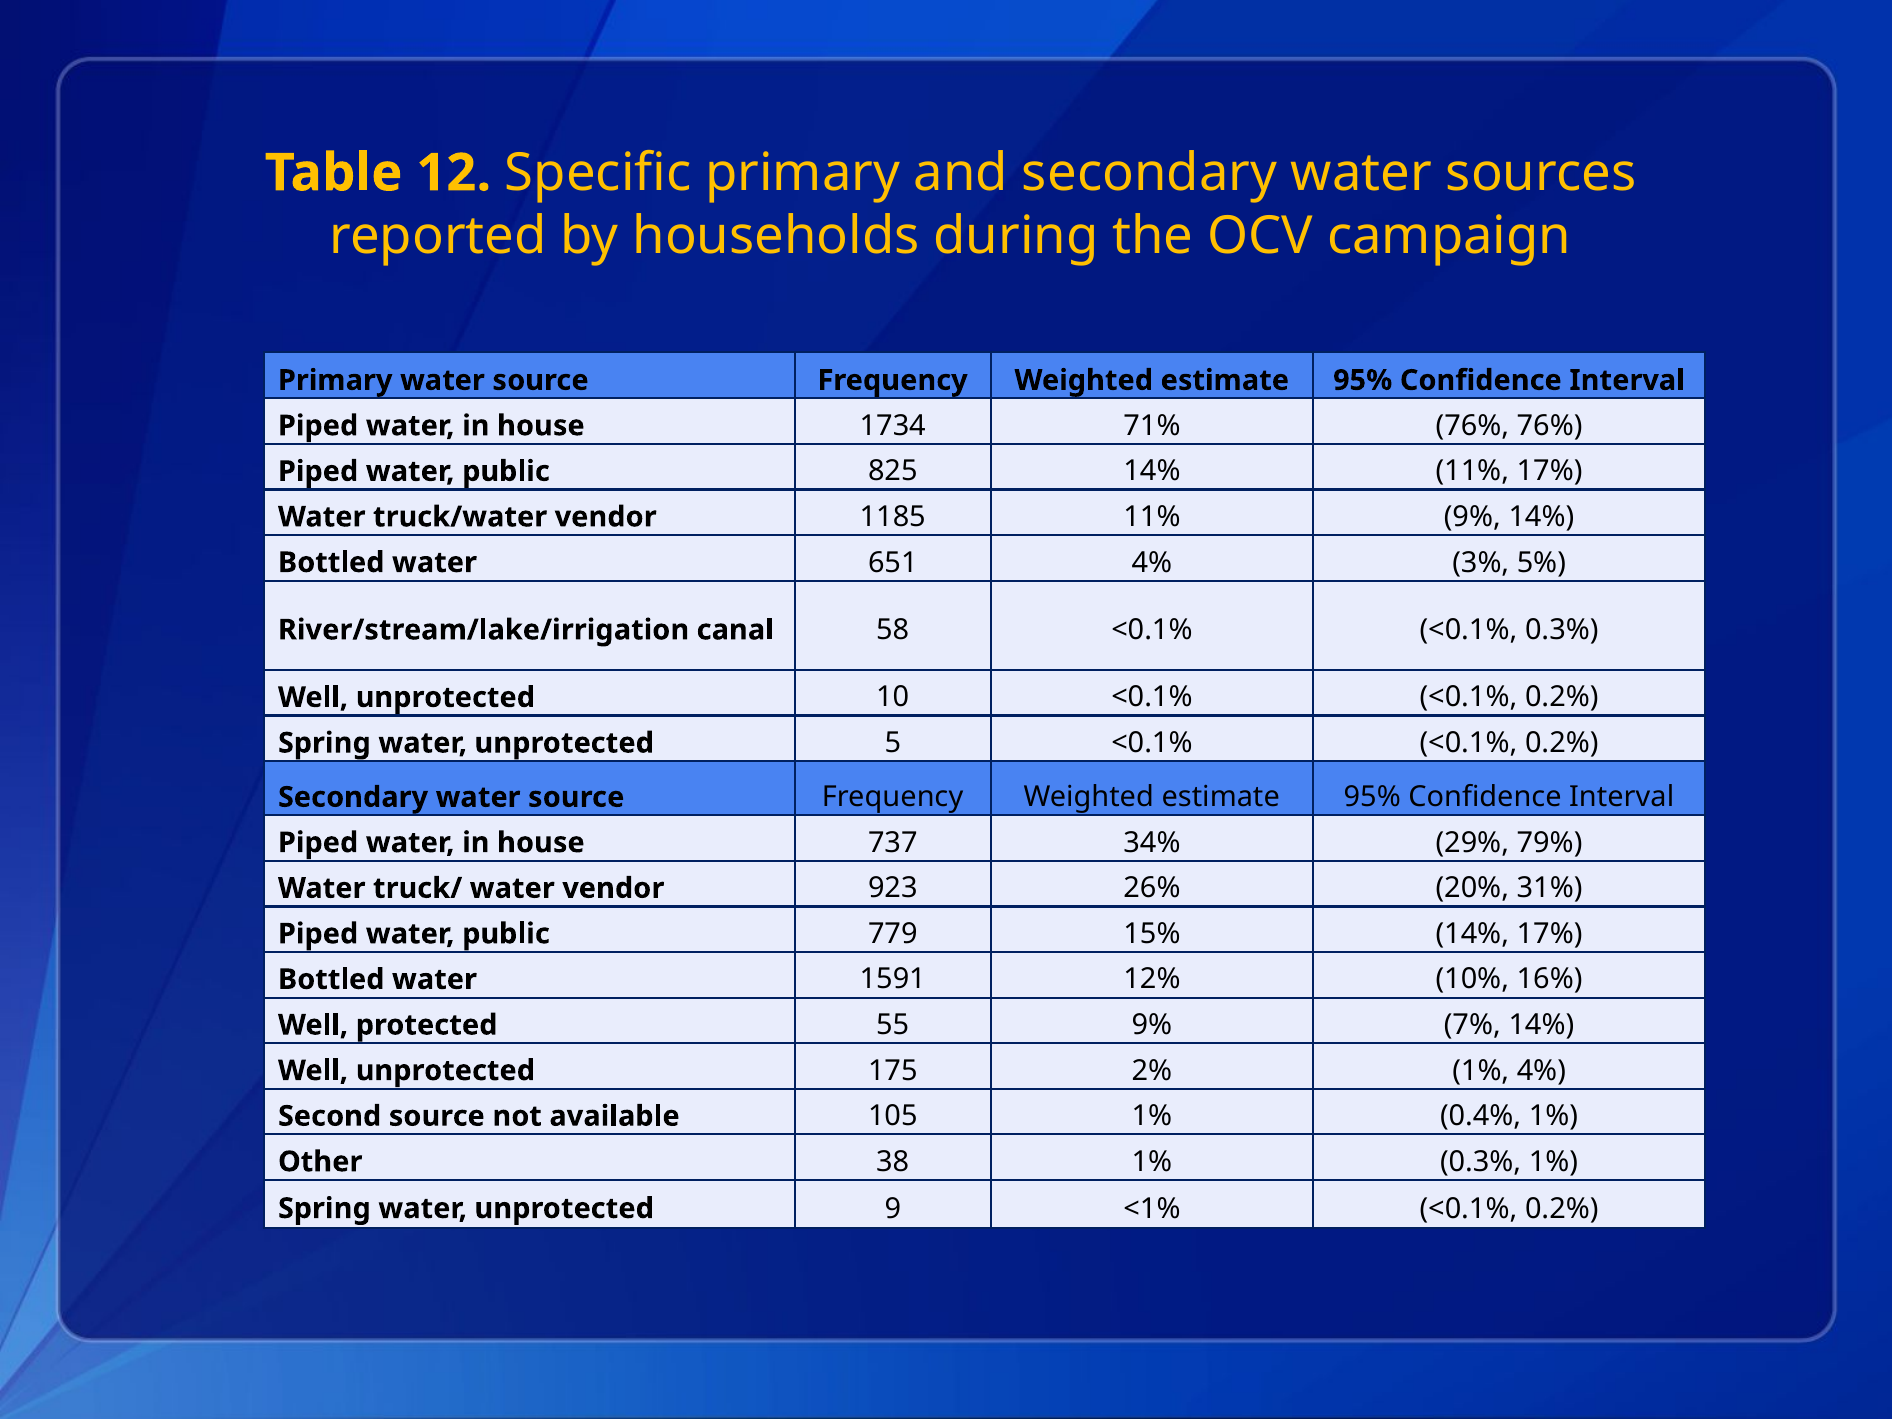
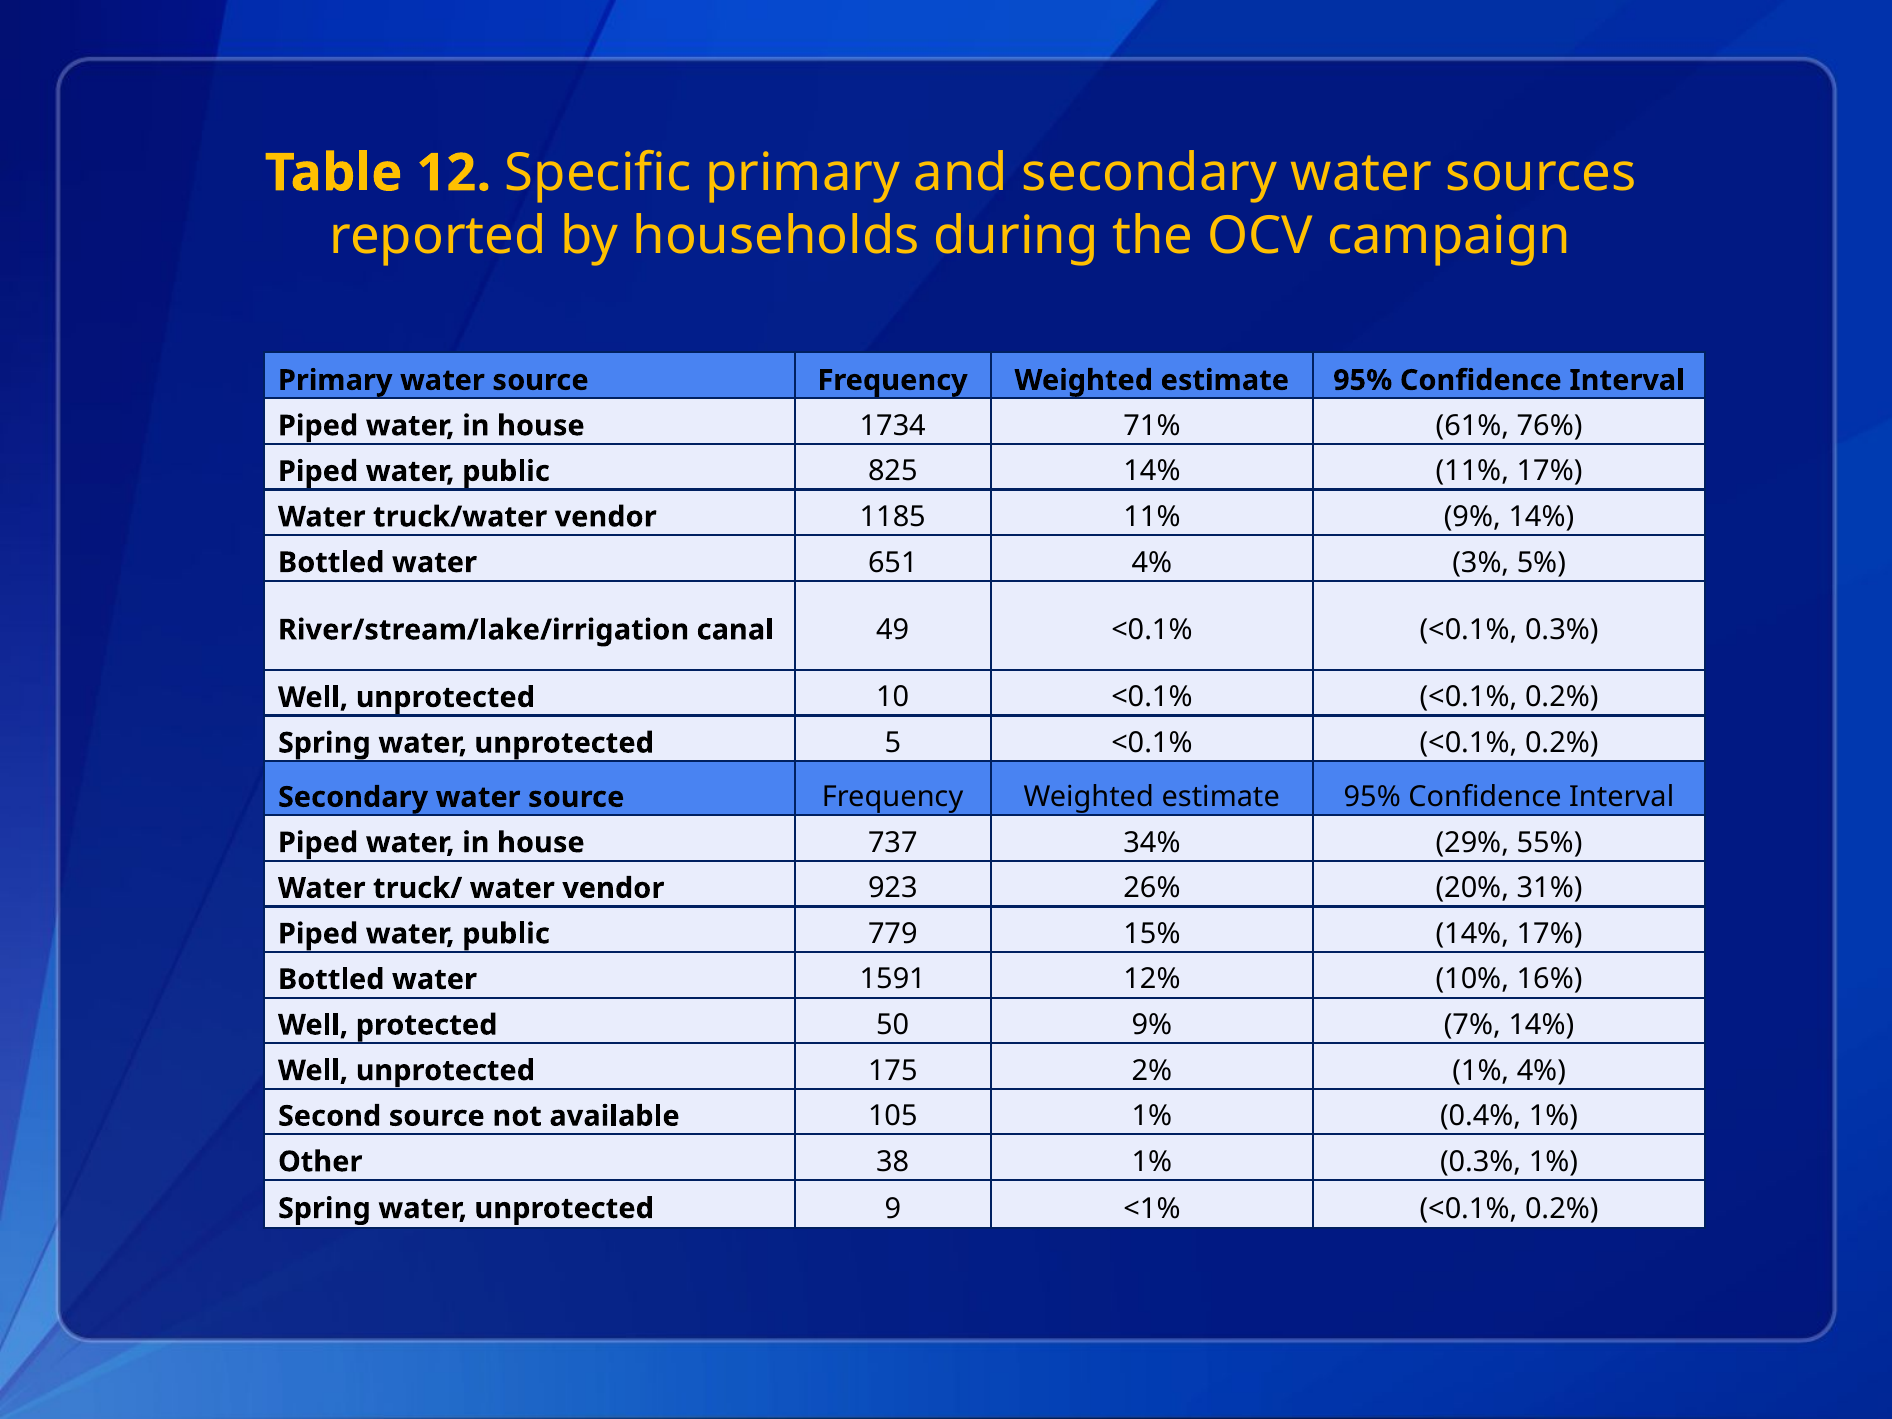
71% 76%: 76% -> 61% (1472, 426)
58: 58 -> 49 (893, 630)
79%: 79% -> 55% (1550, 843)
55: 55 -> 50 (893, 1025)
